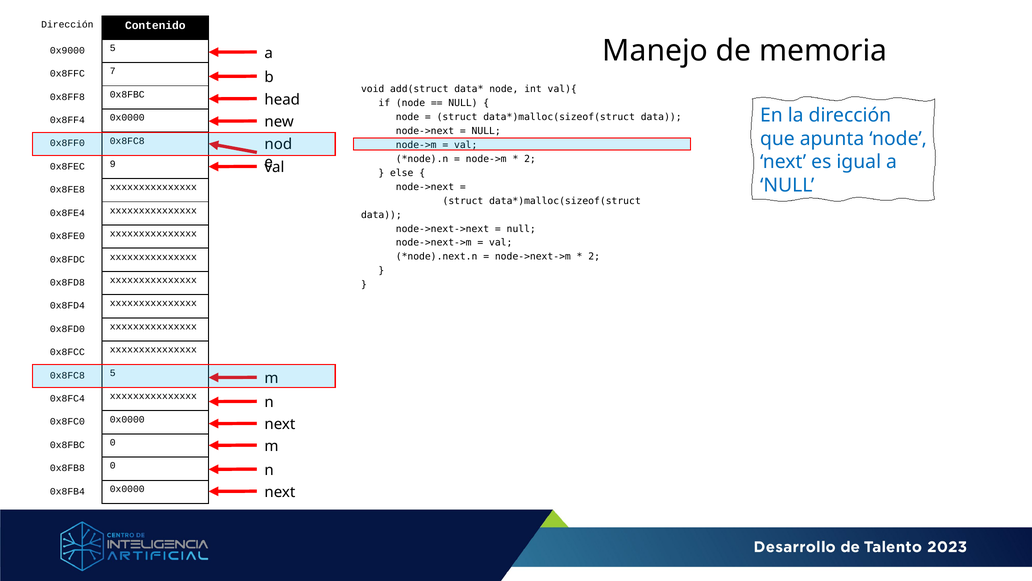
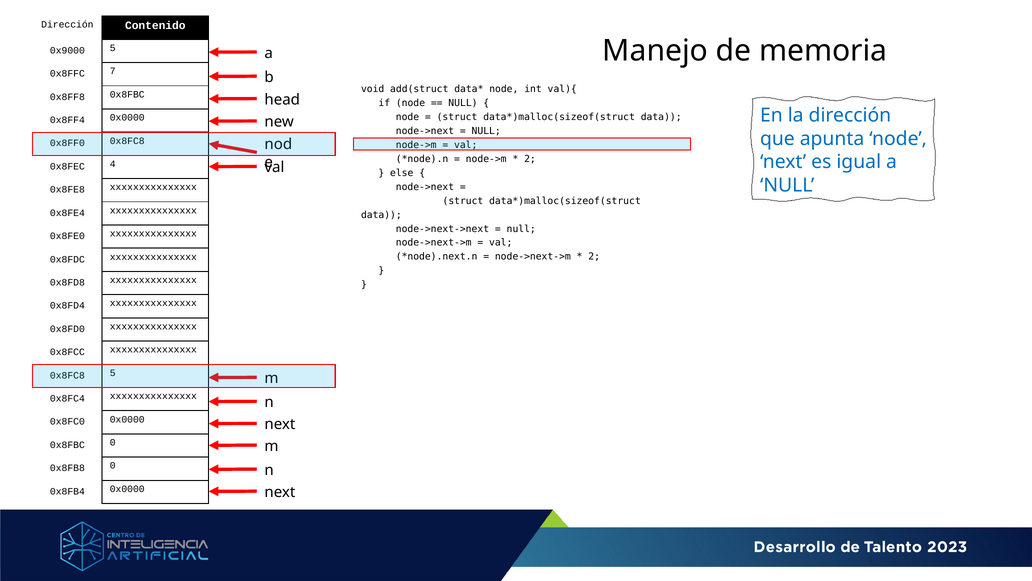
9: 9 -> 4 (113, 164)
